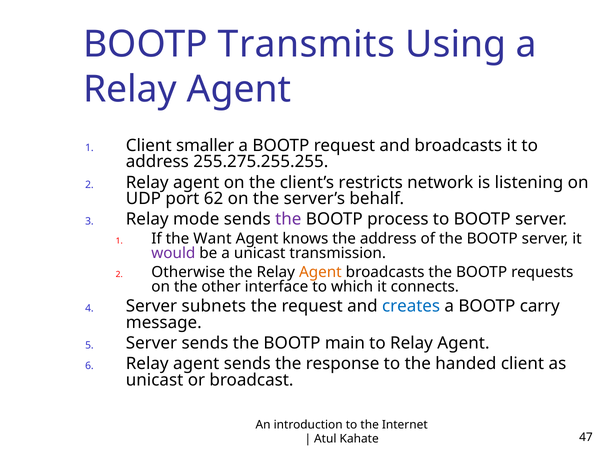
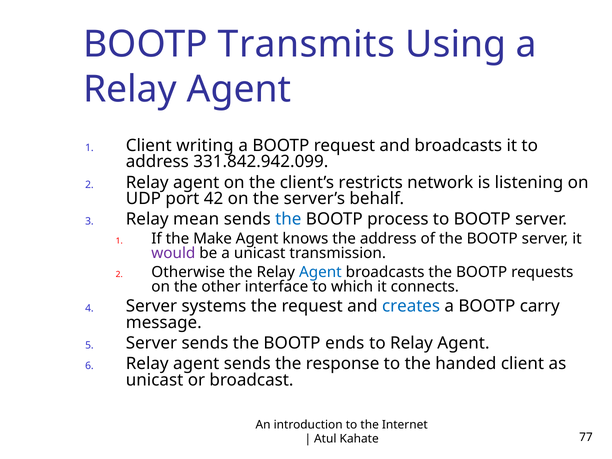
smaller: smaller -> writing (205, 145)
255.275.255.255: 255.275.255.255 -> 331.842.942.099 (261, 162)
62: 62 -> 42 (214, 199)
mode: mode -> mean (196, 219)
the colour: purple -> blue (288, 219)
Want: Want -> Make (213, 239)
Agent colour: orange -> blue (320, 272)
subnets: subnets -> systems (214, 306)
main: main -> ends (345, 343)
47: 47 -> 77 (586, 437)
